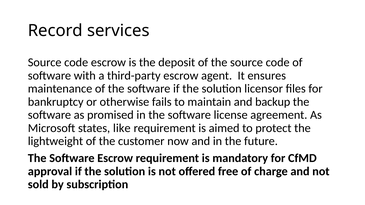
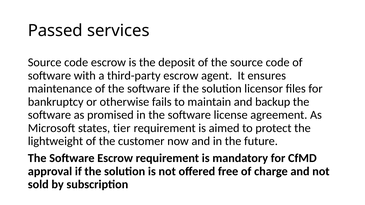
Record: Record -> Passed (55, 31)
like: like -> tier (122, 128)
